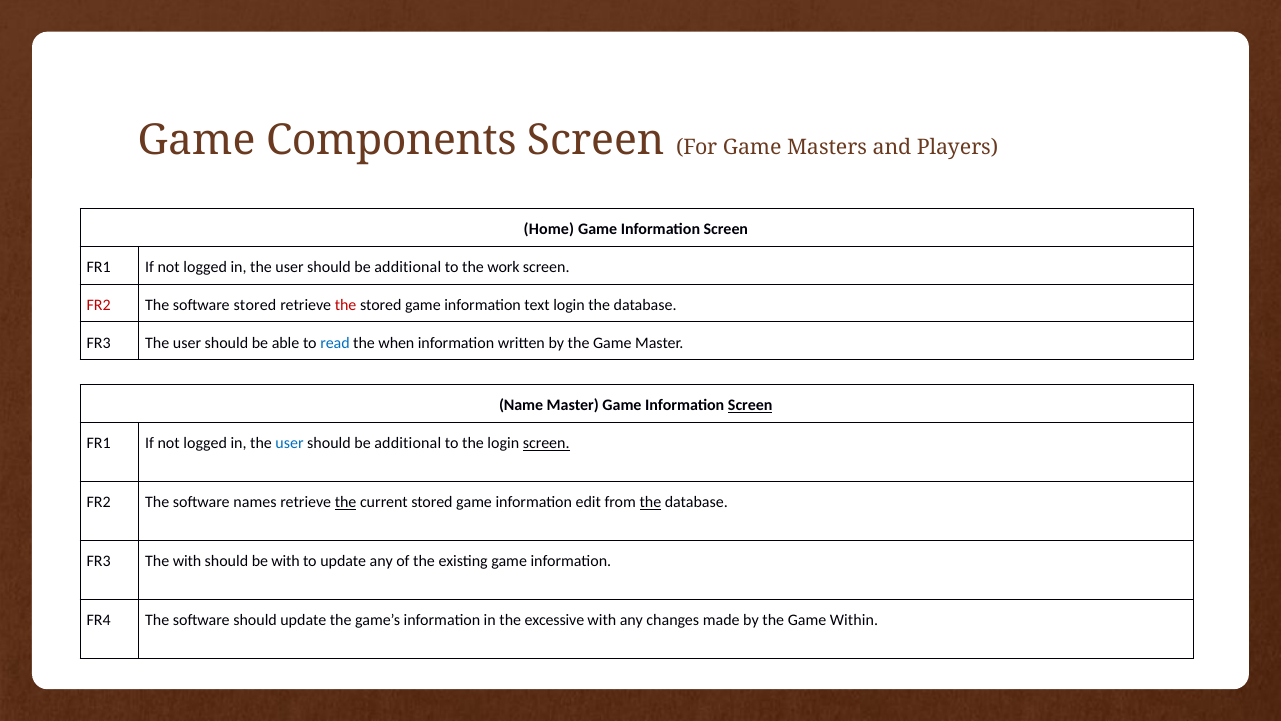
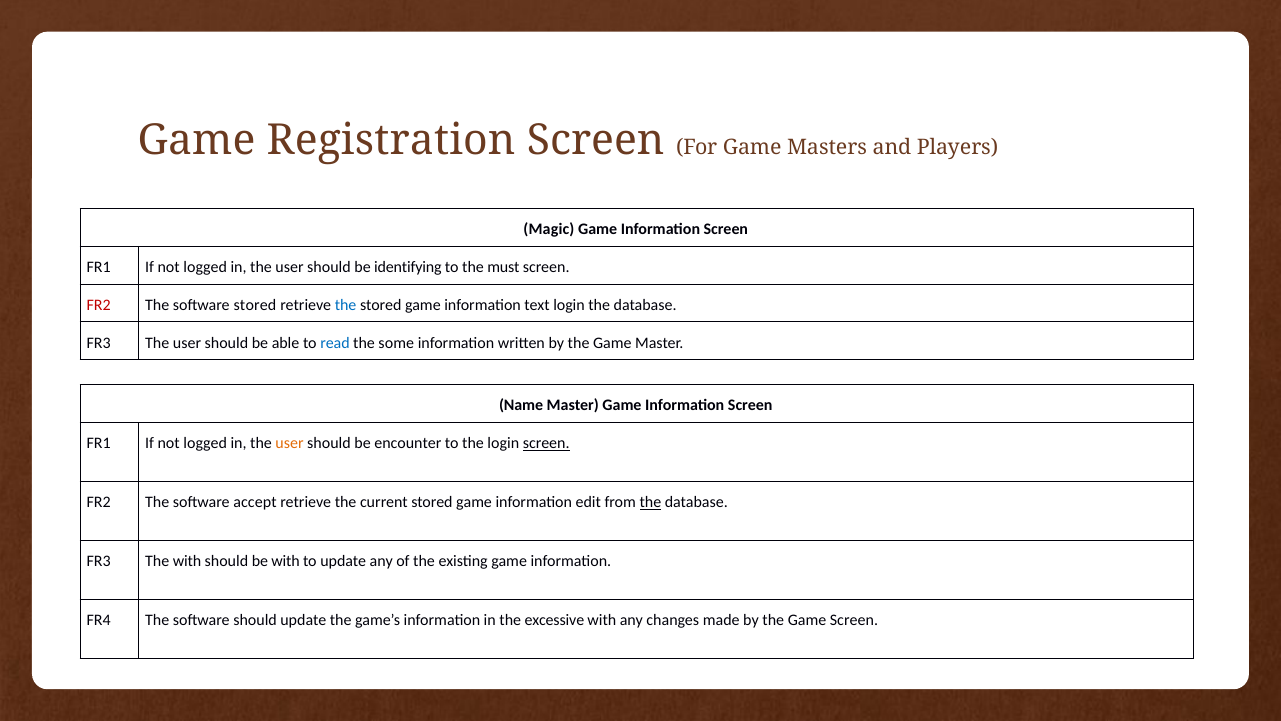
Components: Components -> Registration (391, 141)
Home: Home -> Magic (549, 229)
additional: additional -> identifying (408, 267)
work: work -> must (503, 267)
the colour: red -> blue (346, 305)
when: when -> some (396, 343)
Screen underline: present -> none (750, 405)
user colour: blue -> orange (290, 443)
additional: additional -> encounter (408, 443)
names: names -> accept (255, 502)
the underline: present -> none (346, 502)
Game Within: Within -> Screen (854, 620)
